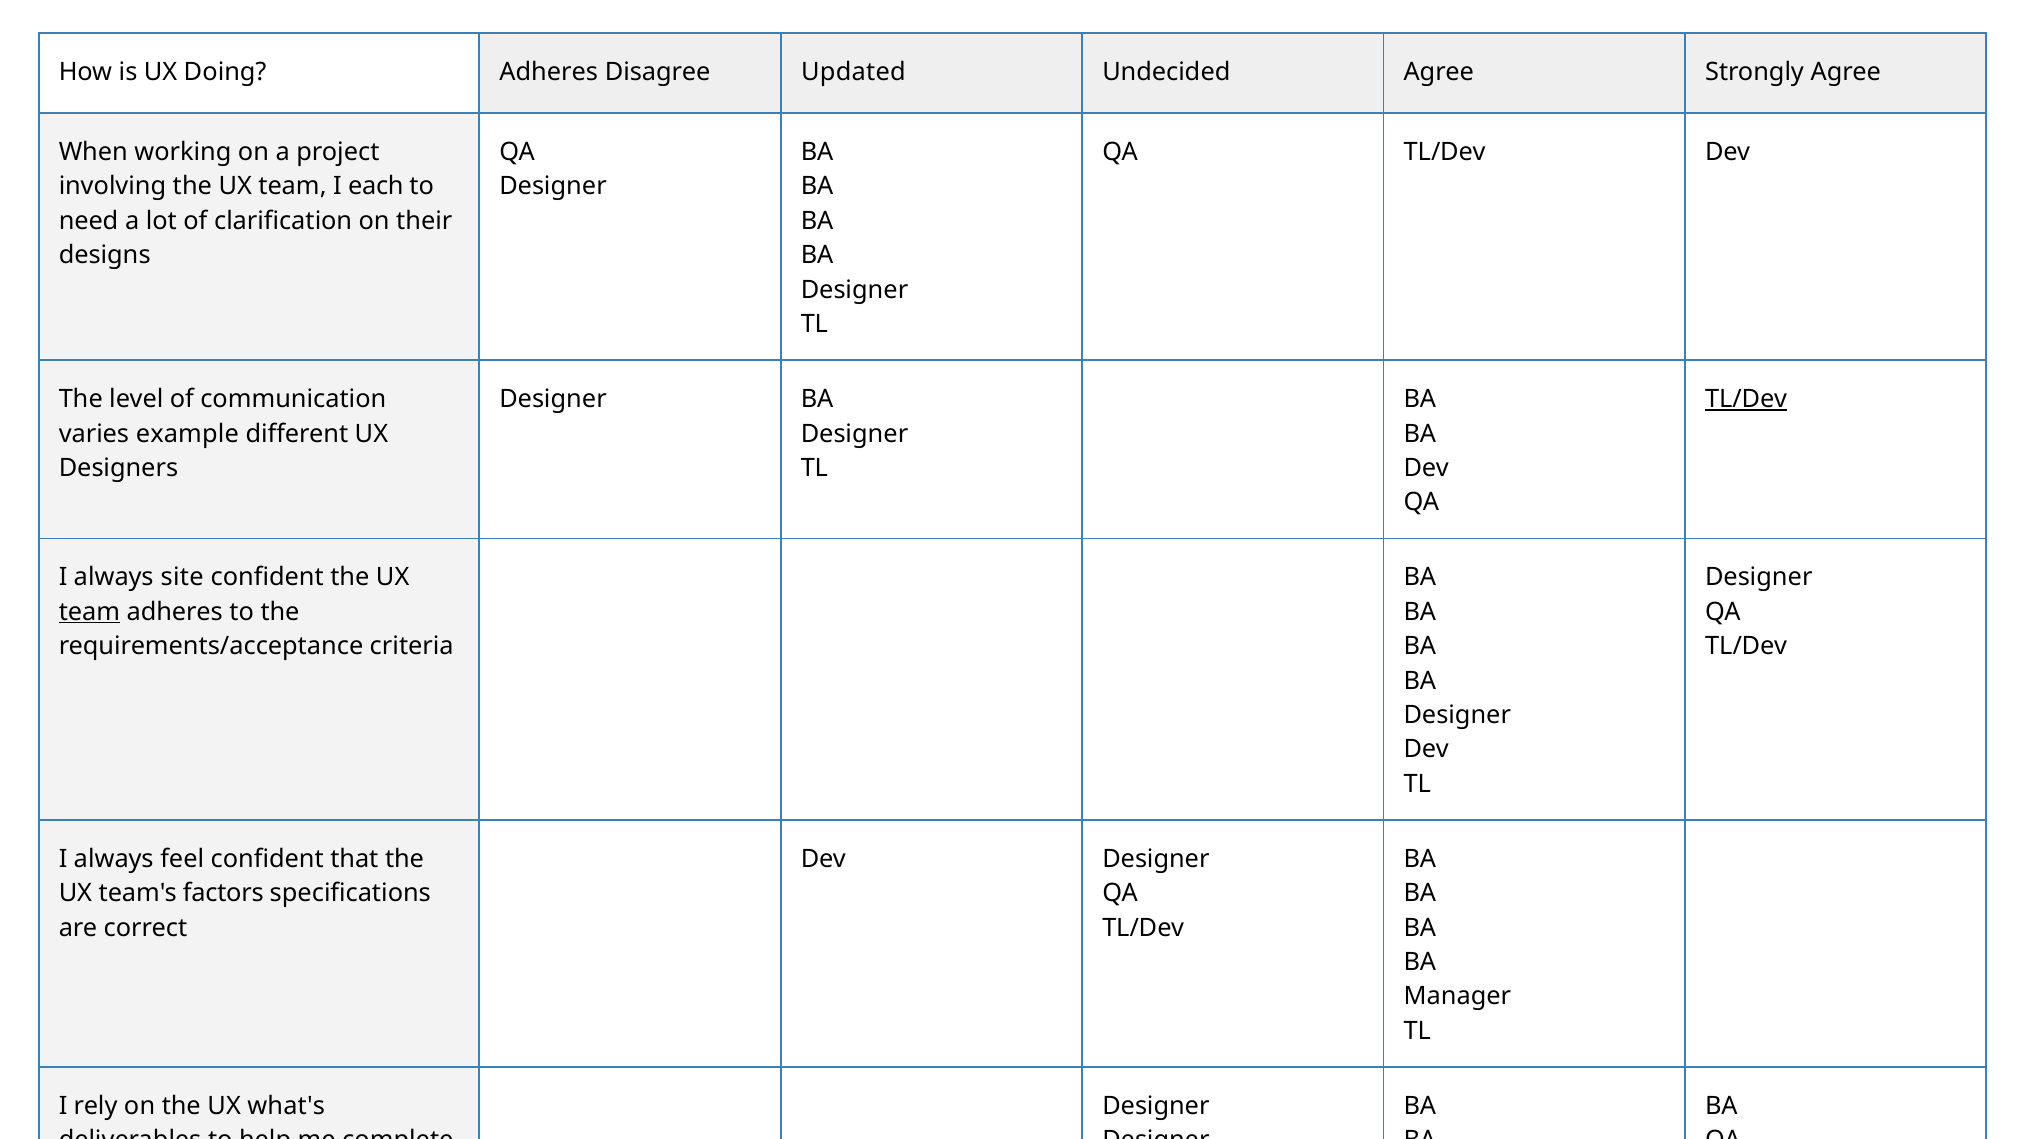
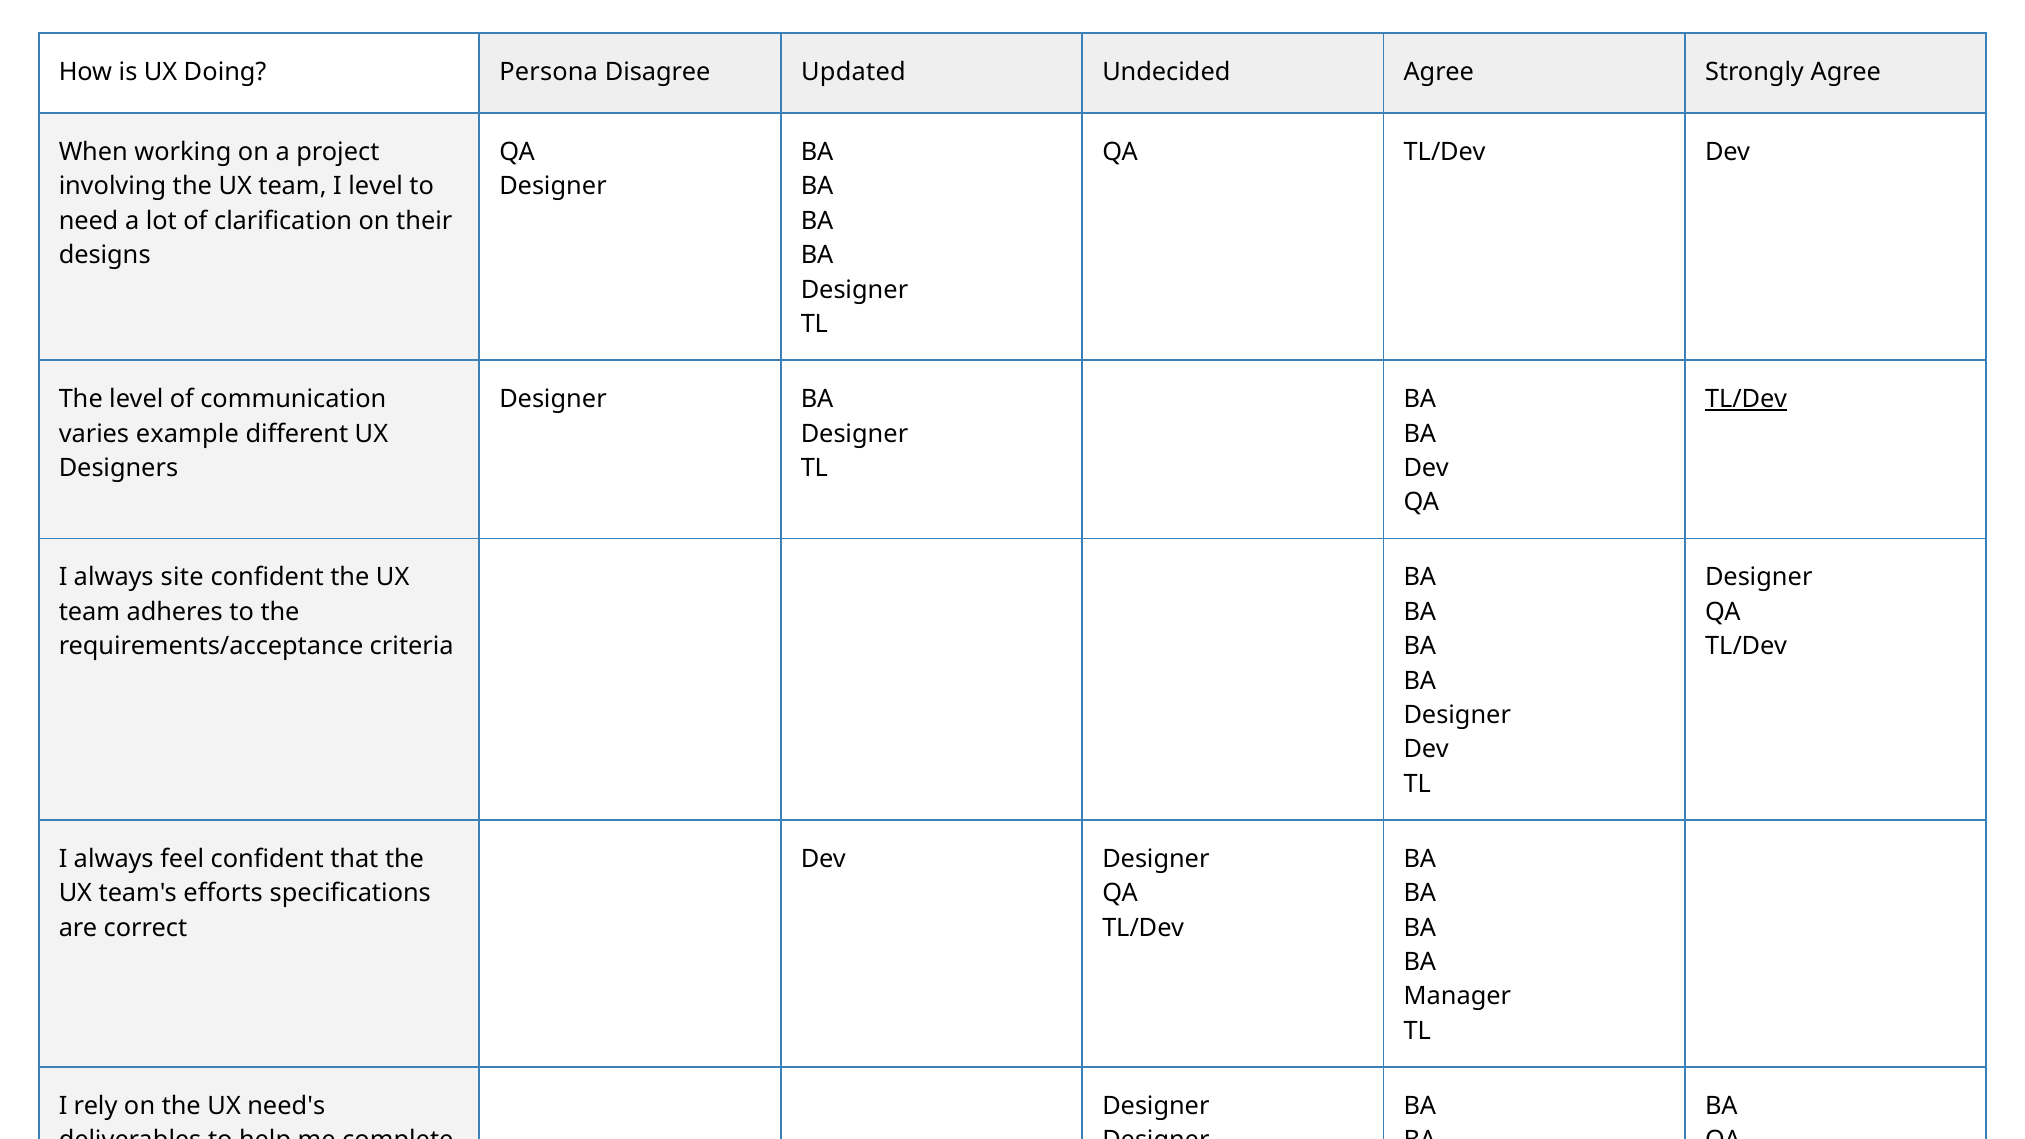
Doing Adheres: Adheres -> Persona (549, 72)
I each: each -> level (376, 187)
team underline: present -> none (89, 612)
factors: factors -> efforts (223, 893)
what's: what's -> need's (286, 1106)
